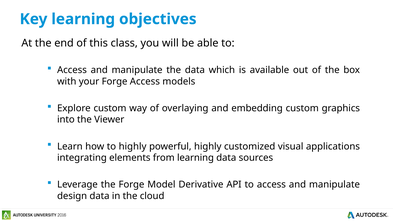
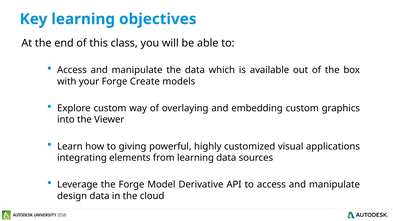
Forge Access: Access -> Create (145, 81)
to highly: highly -> giving (133, 146)
